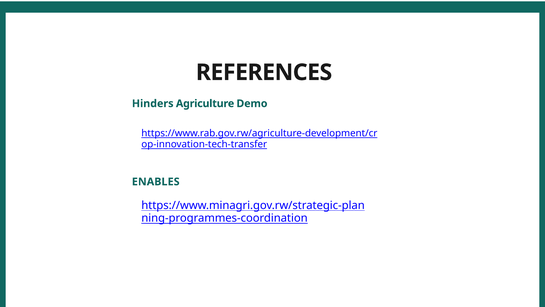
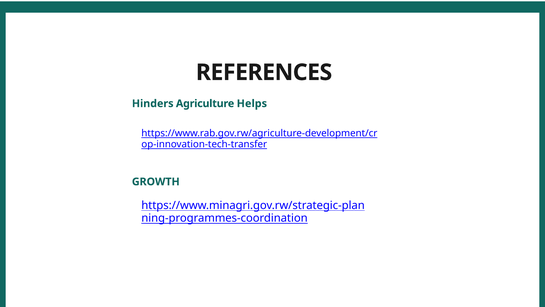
Demo: Demo -> Helps (252, 103)
ENABLES: ENABLES -> GROWTH (156, 181)
